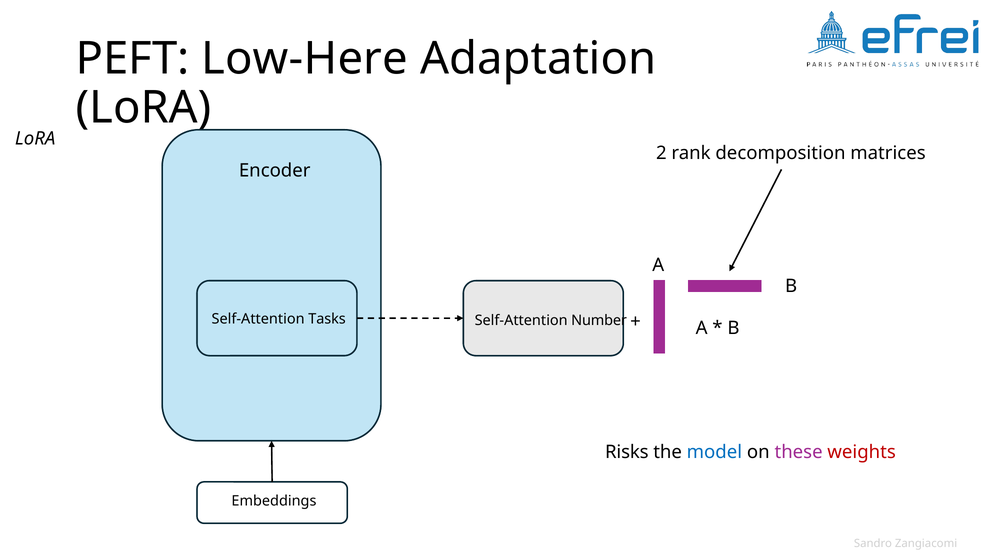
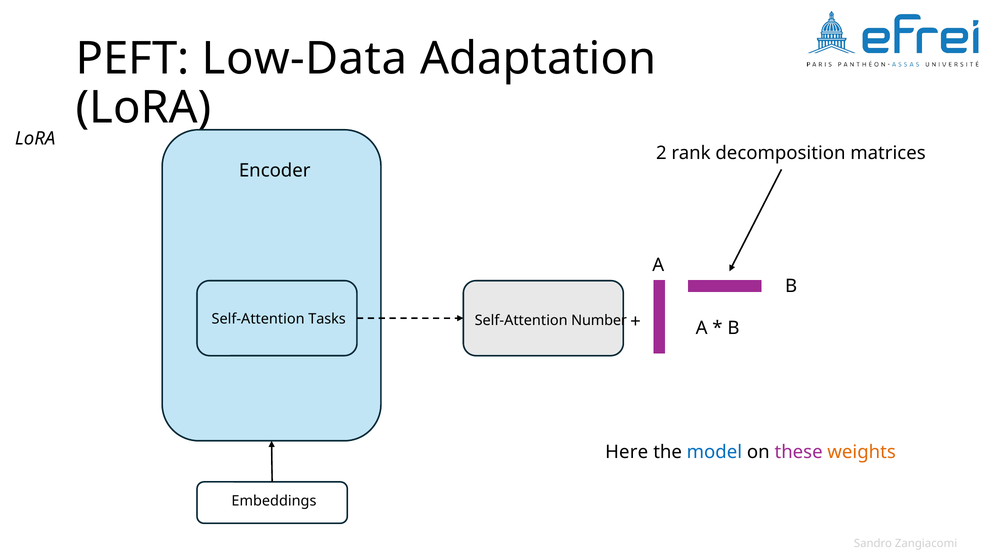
Low-Here: Low-Here -> Low-Data (305, 59)
Risks: Risks -> Here (627, 452)
weights colour: red -> orange (862, 452)
